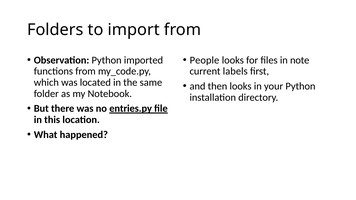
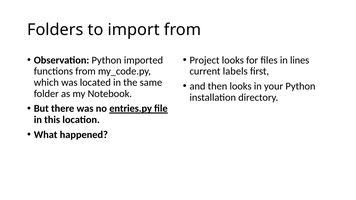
People: People -> Project (205, 60)
note: note -> lines (300, 60)
